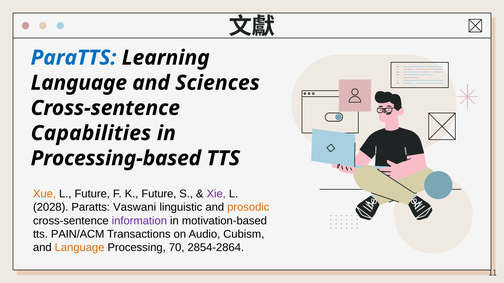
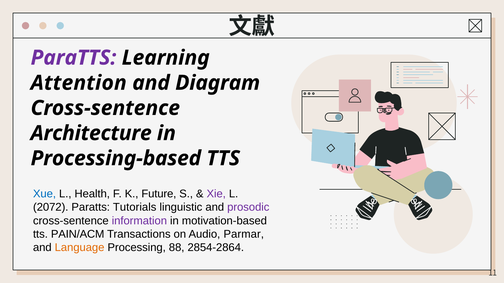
ParaTTS colour: blue -> purple (73, 58)
Language: Language -> Attention (79, 83)
Sciences: Sciences -> Diagram (218, 83)
Capabilities: Capabilities -> Architecture (91, 133)
Xue colour: orange -> blue (45, 194)
L Future: Future -> Health (92, 194)
2028: 2028 -> 2072 (51, 208)
Vaswani: Vaswani -> Tutorials (135, 208)
prosodic colour: orange -> purple (248, 208)
Cubism: Cubism -> Parmar (244, 235)
70: 70 -> 88 (177, 248)
